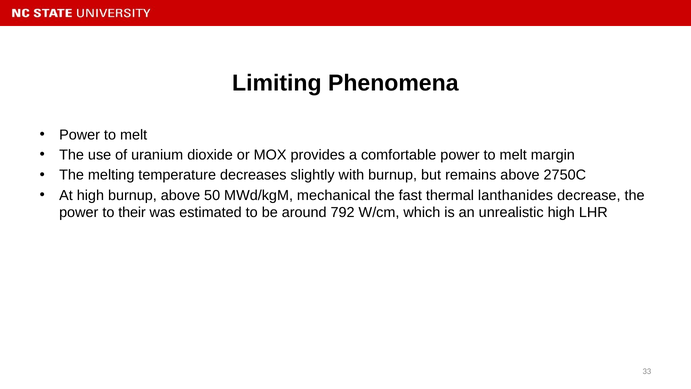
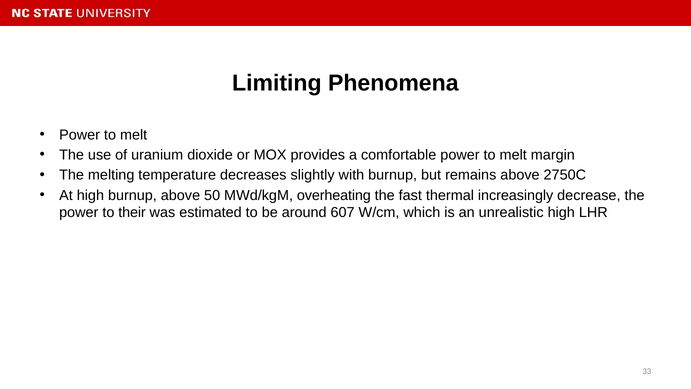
mechanical: mechanical -> overheating (334, 195)
lanthanides: lanthanides -> increasingly (516, 195)
792: 792 -> 607 (343, 212)
